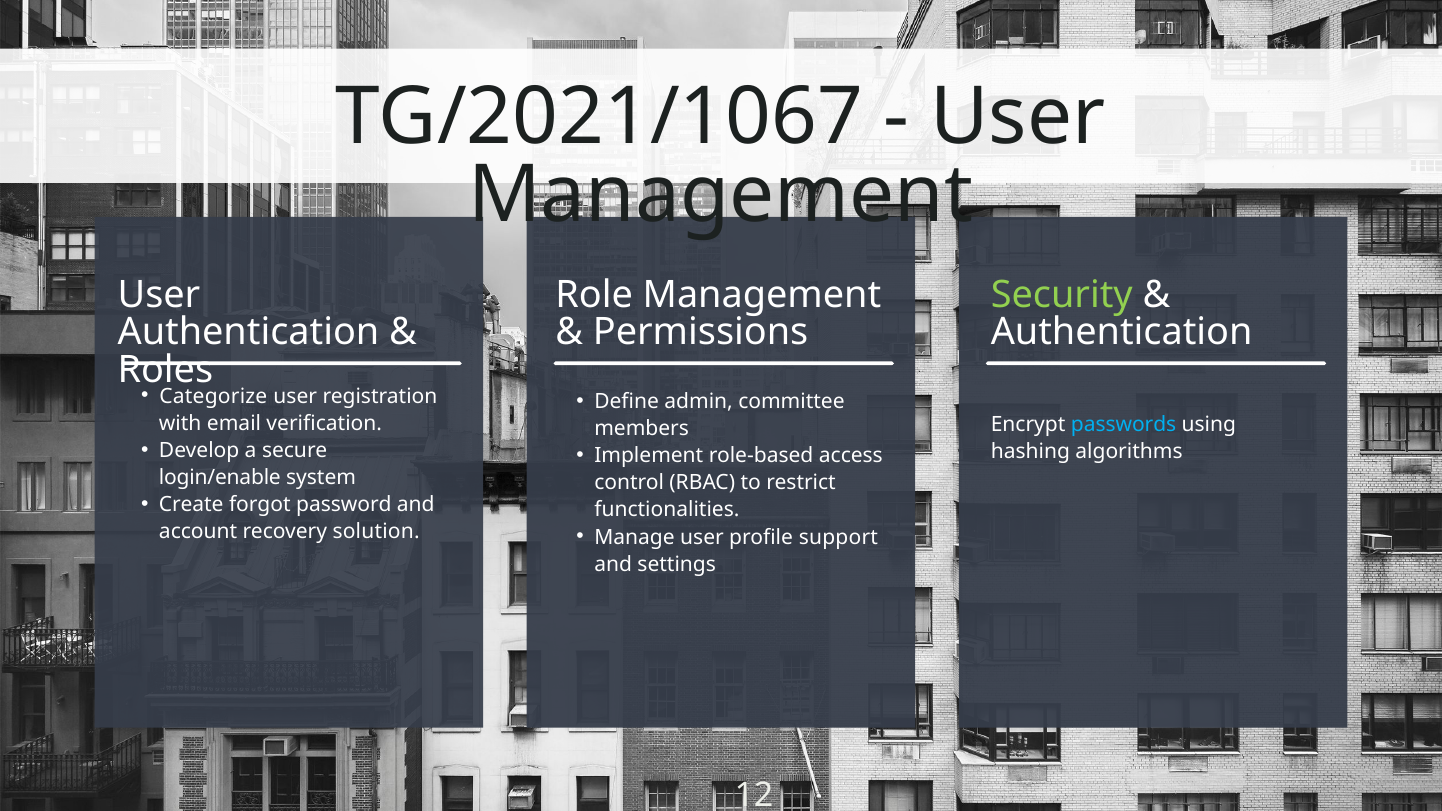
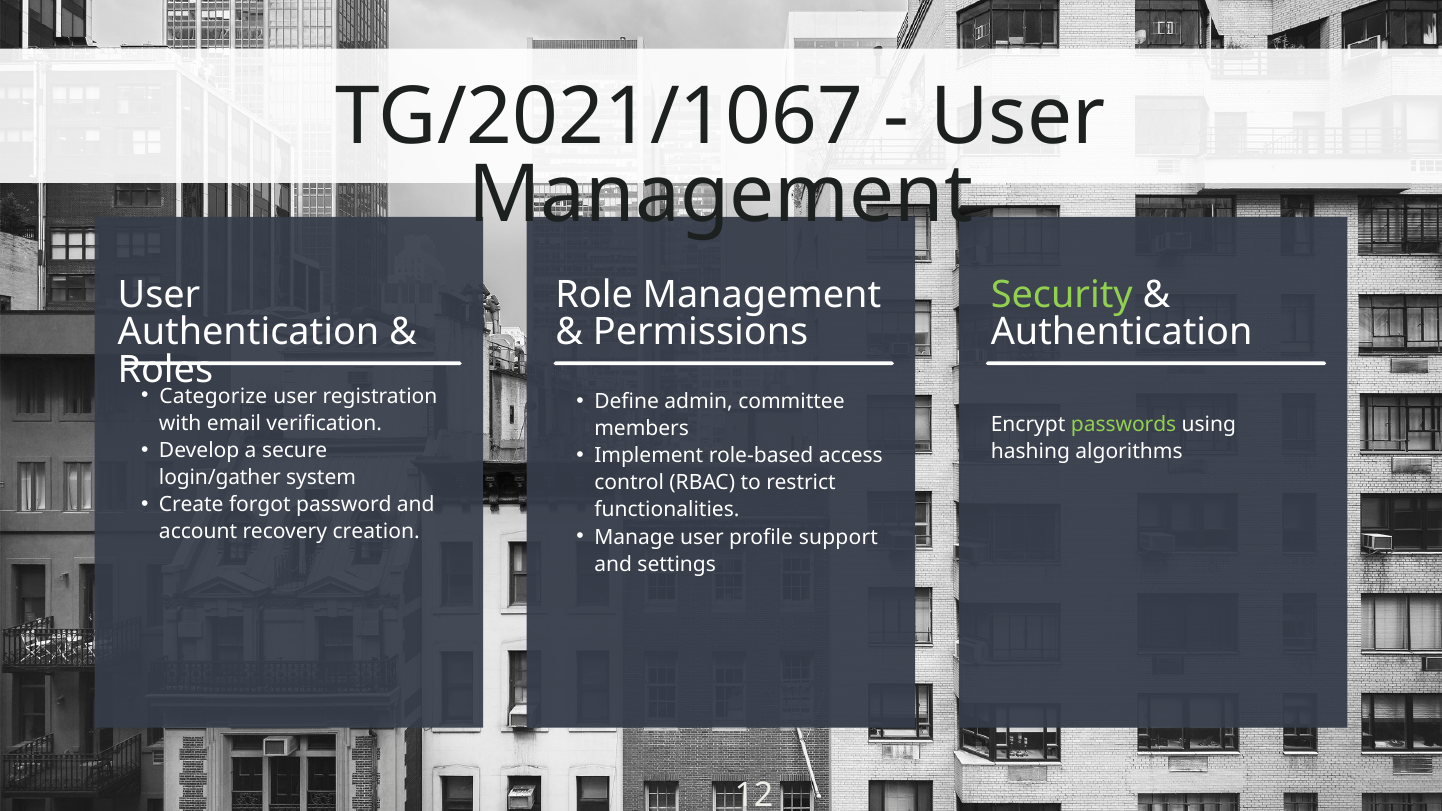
passwords colour: light blue -> light green (1124, 424)
login/enable: login/enable -> login/gather (220, 478)
solution: solution -> creation (376, 532)
